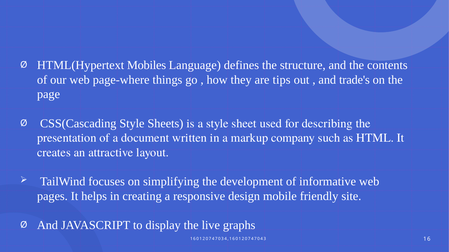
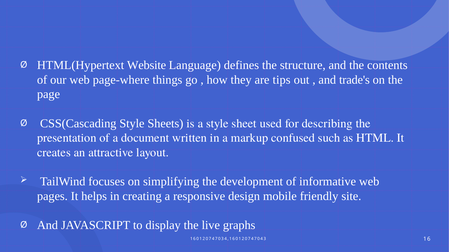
Mobiles: Mobiles -> Website (147, 65)
company: company -> confused (293, 138)
